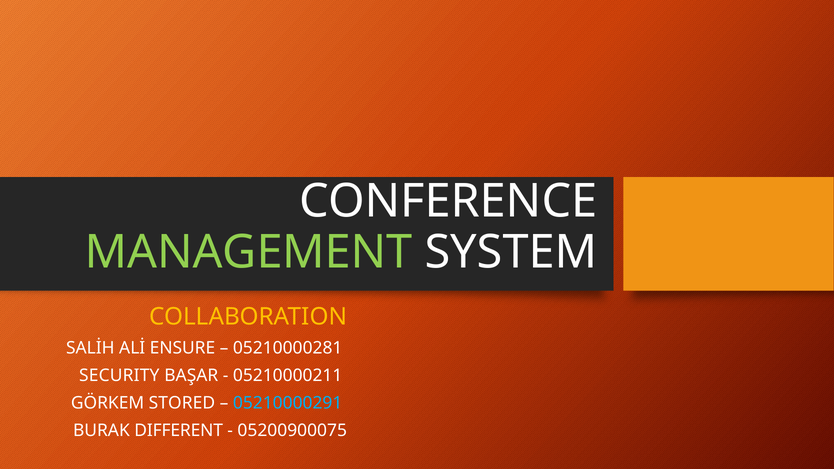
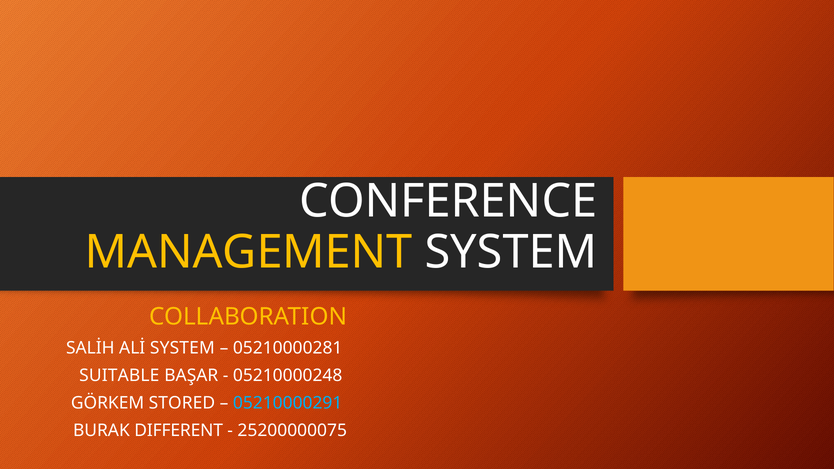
MANAGEMENT colour: light green -> yellow (249, 252)
ALİ ENSURE: ENSURE -> SYSTEM (182, 348)
SECURITY: SECURITY -> SUITABLE (119, 375)
05210000211: 05210000211 -> 05210000248 (288, 375)
05200900075: 05200900075 -> 25200000075 (292, 430)
